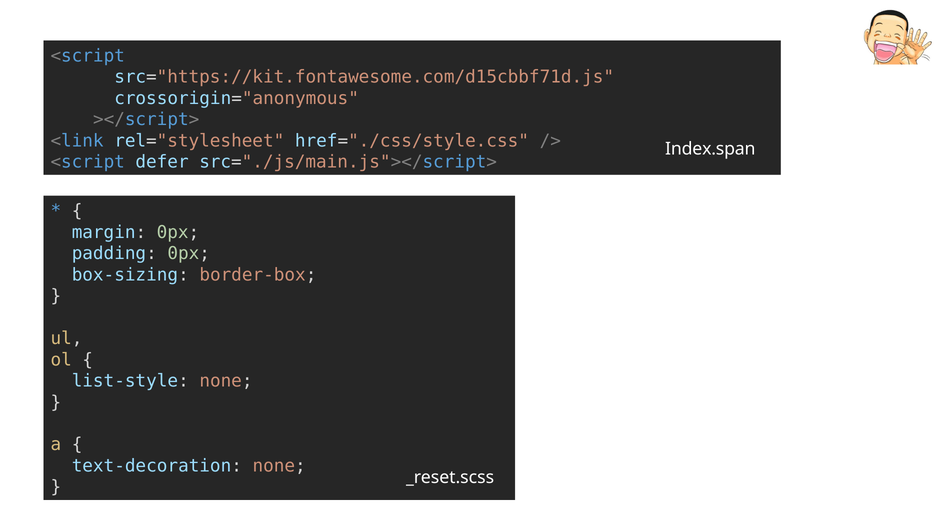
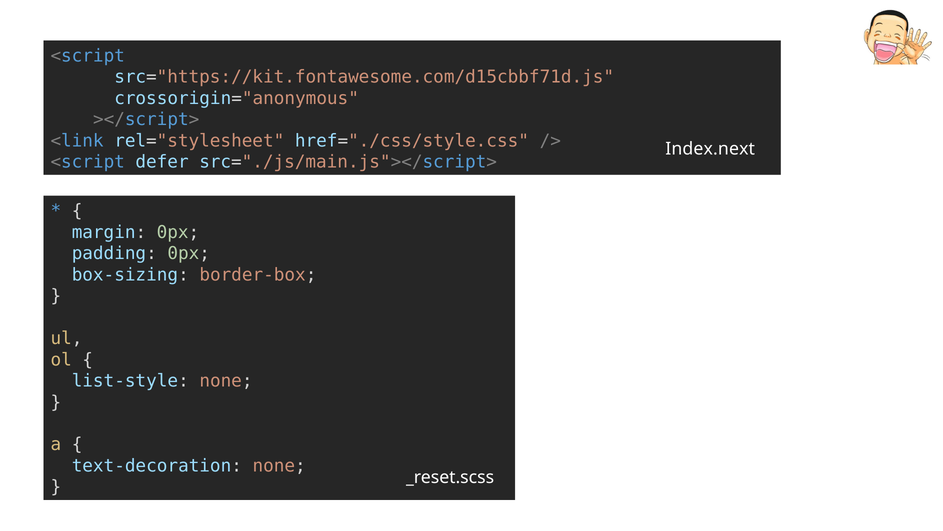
Index.span: Index.span -> Index.next (710, 149)
